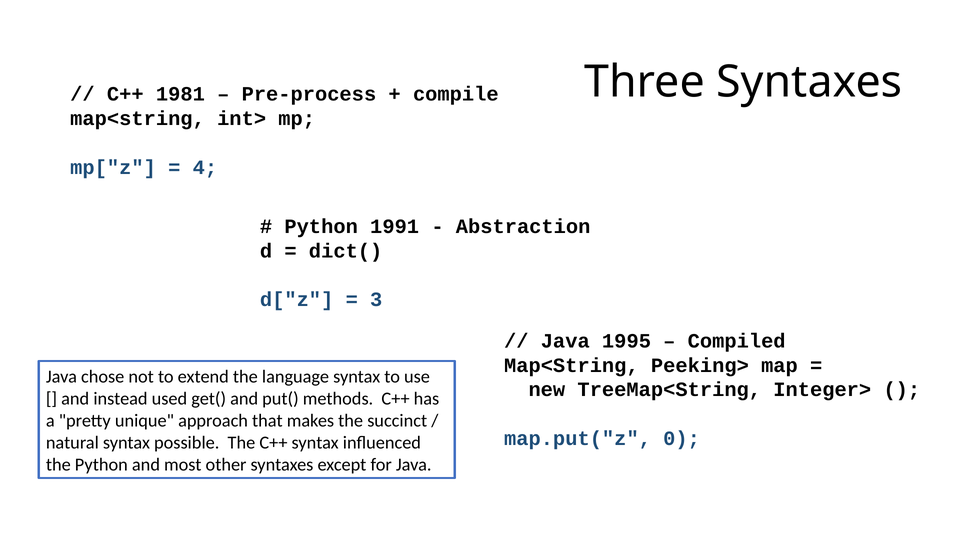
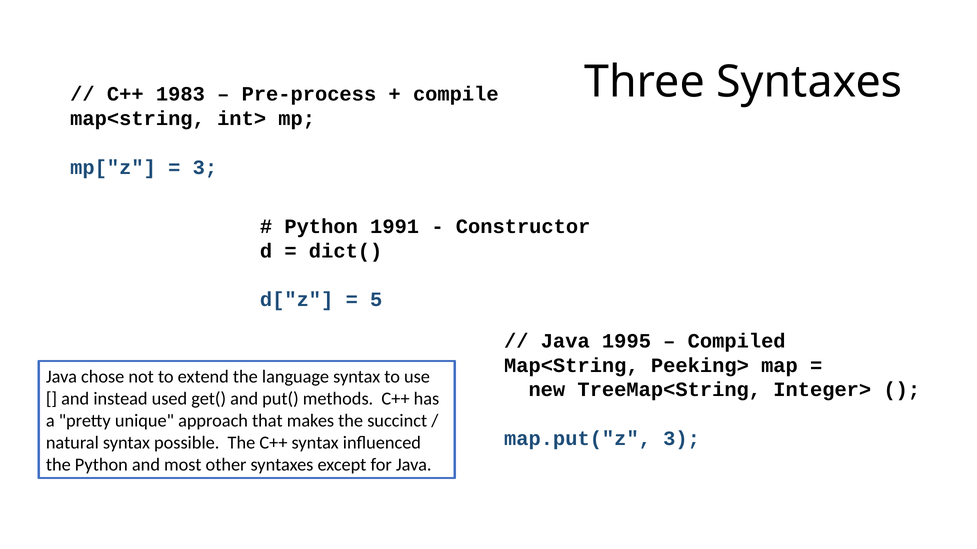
1981: 1981 -> 1983 (180, 94)
4: 4 -> 3 (205, 168)
Abstraction: Abstraction -> Constructor (523, 227)
3: 3 -> 5 (376, 300)
map.put("z 0: 0 -> 3 (682, 439)
